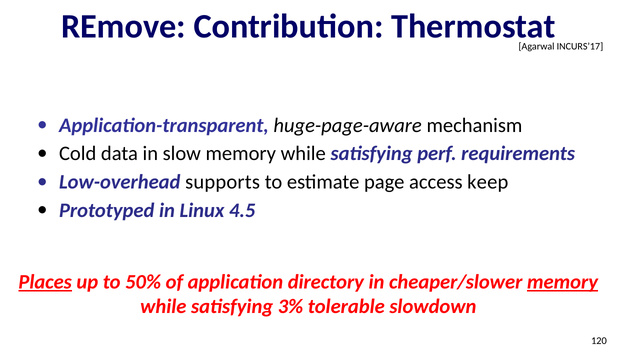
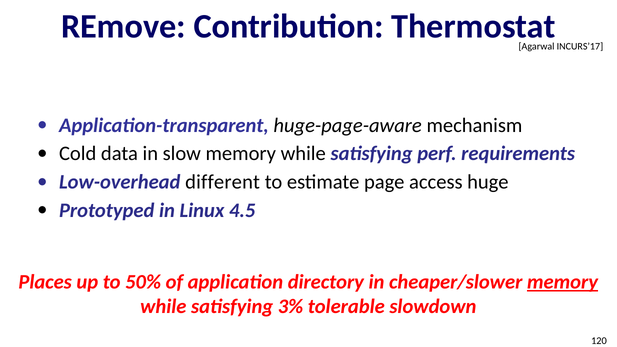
supports: supports -> different (223, 182)
keep: keep -> huge (488, 182)
Places underline: present -> none (45, 282)
